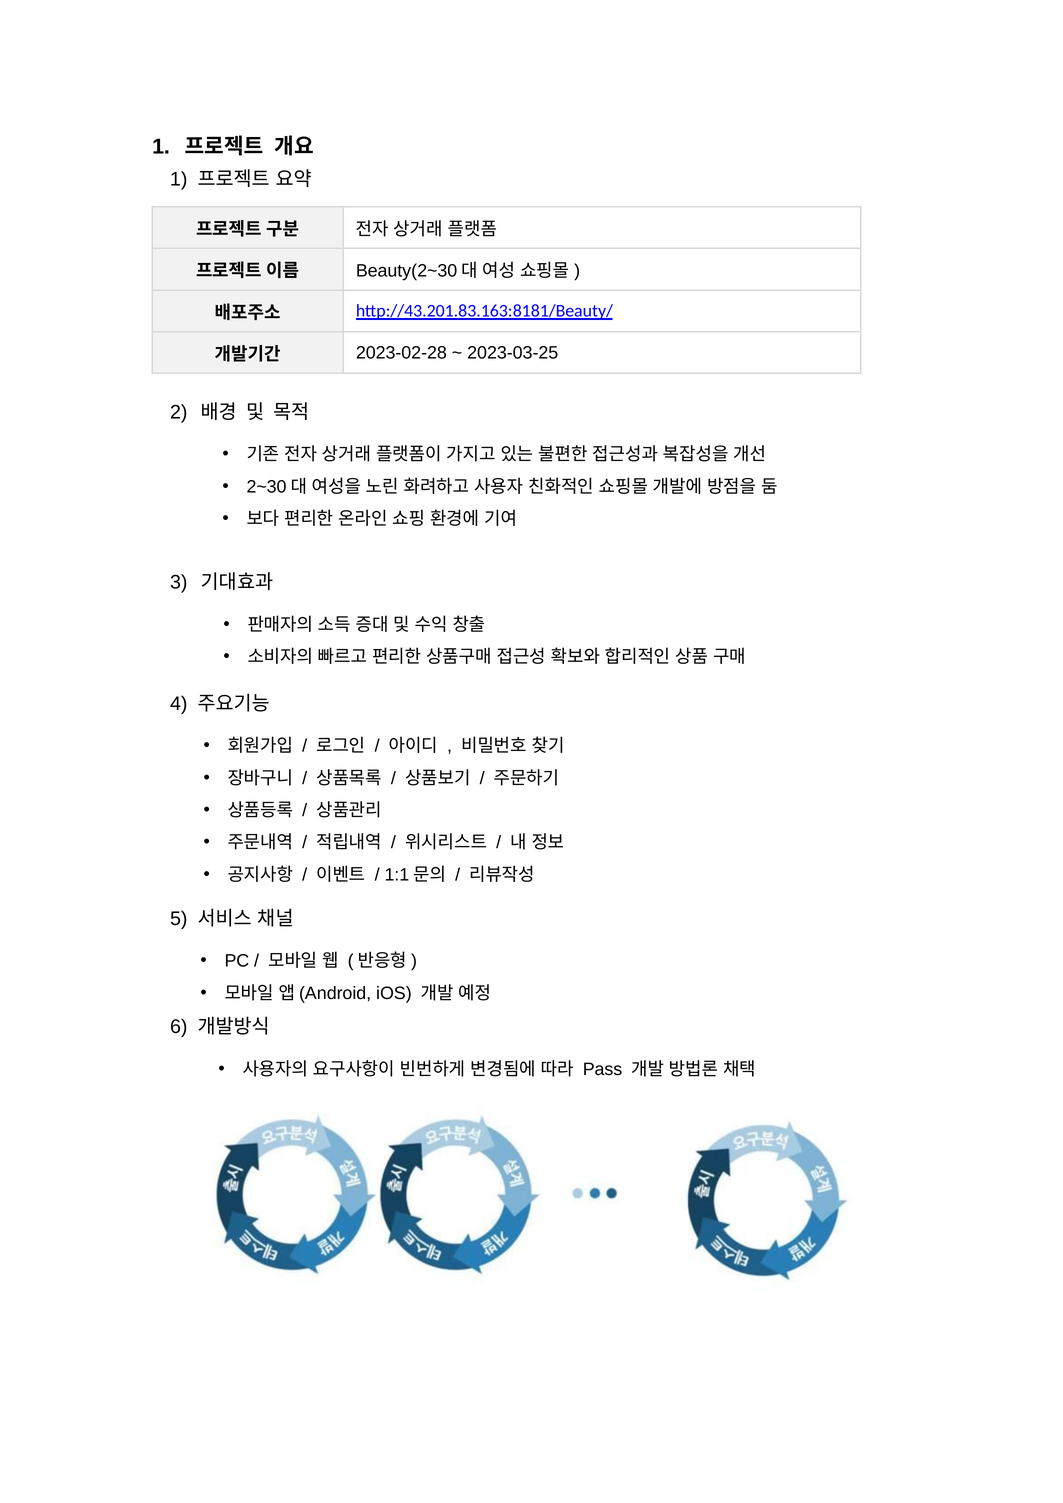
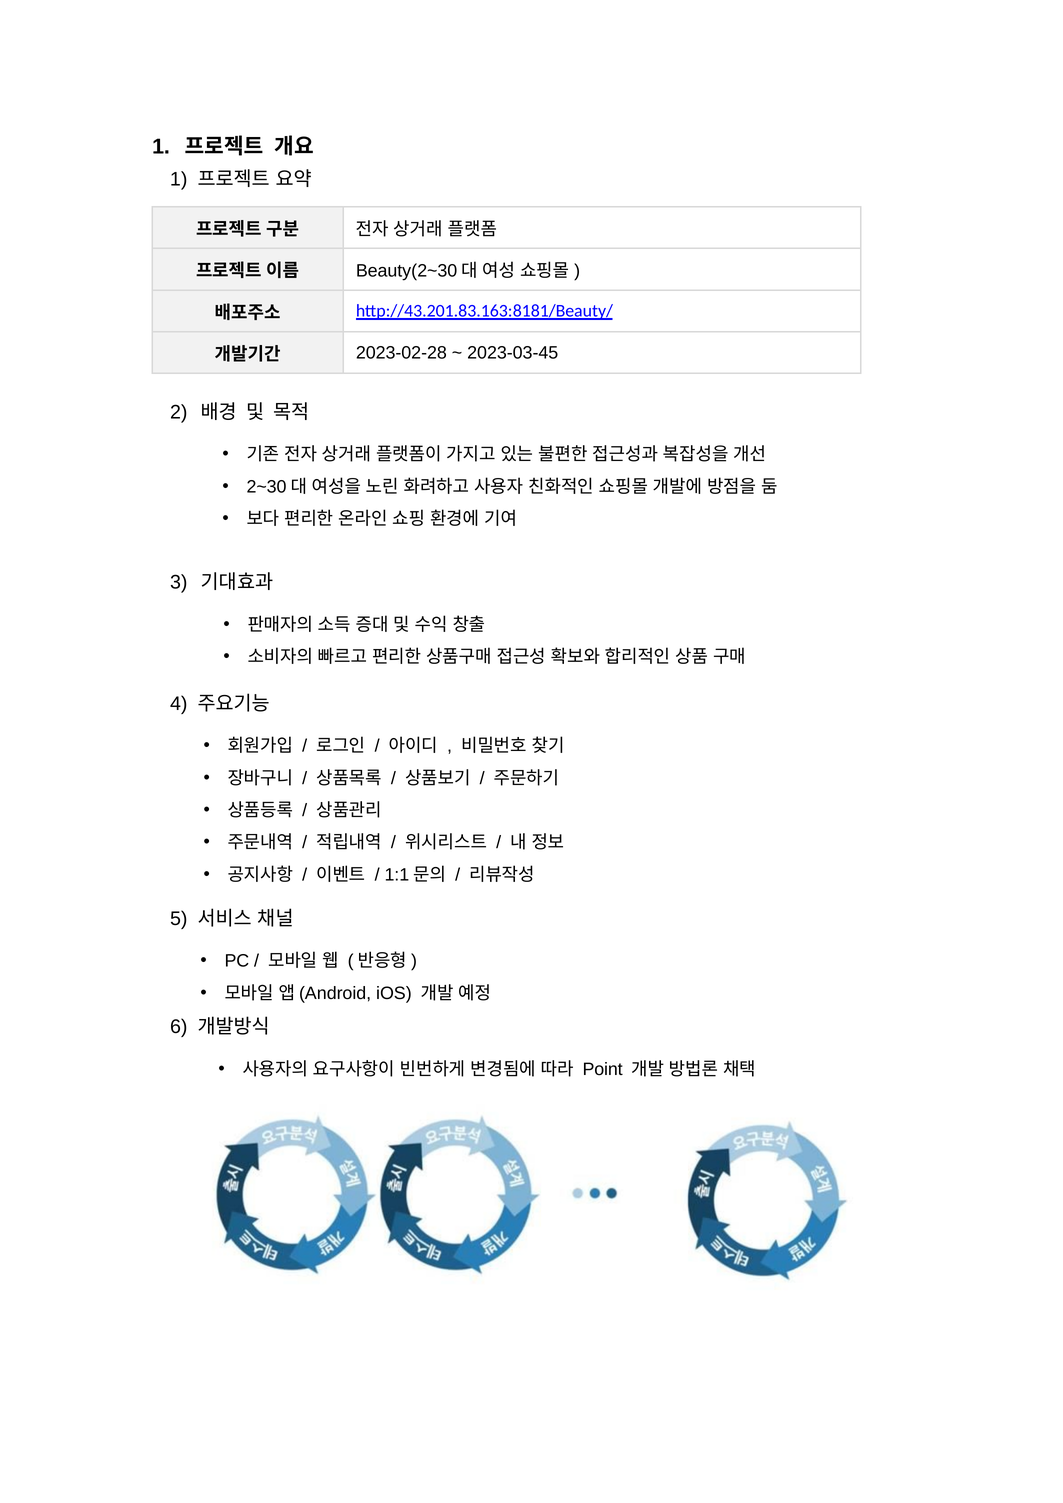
2023-03-25: 2023-03-25 -> 2023-03-45 (513, 353)
Pass: Pass -> Point (603, 1069)
